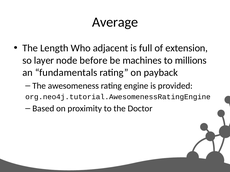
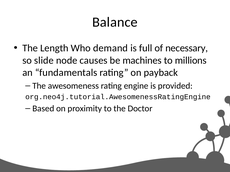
Average: Average -> Balance (115, 22)
adjacent: adjacent -> demand (110, 48)
extension: extension -> necessary (187, 48)
layer: layer -> slide (44, 61)
before: before -> causes (94, 61)
